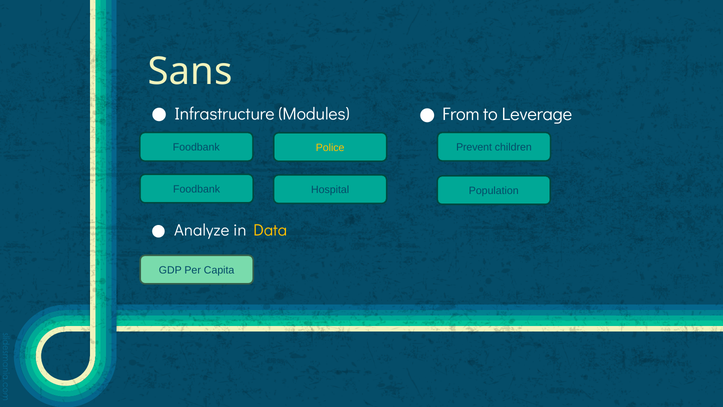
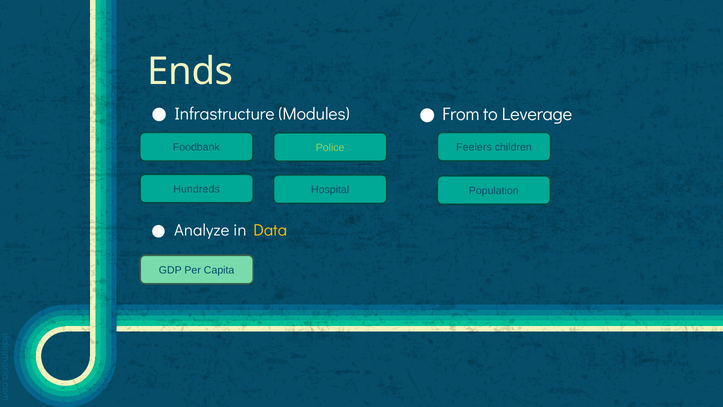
Sans: Sans -> Ends (190, 72)
Prevent: Prevent -> Feelers (474, 147)
Police colour: yellow -> light green (330, 148)
Foodbank: Foodbank -> Hundreds (197, 189)
